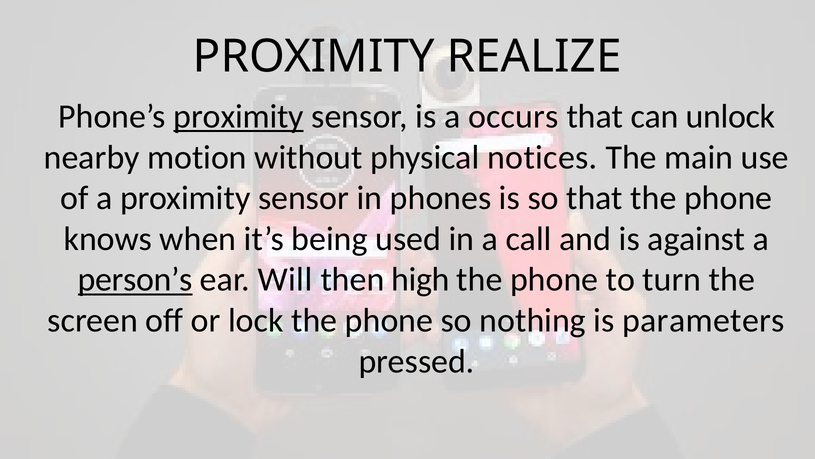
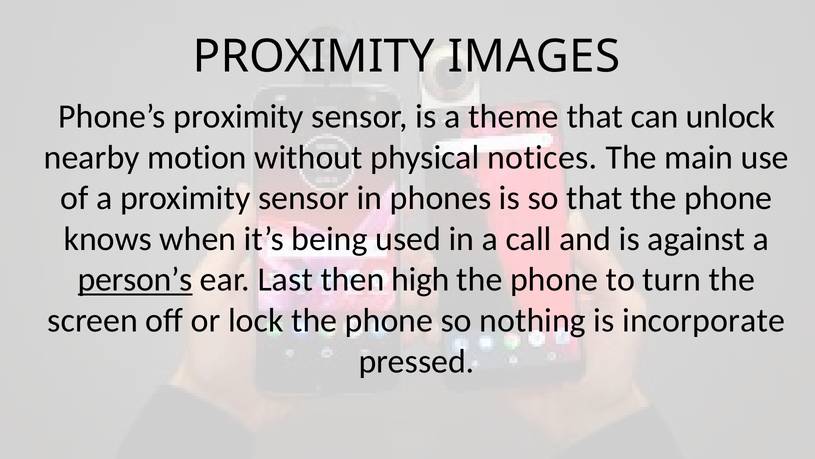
REALIZE: REALIZE -> IMAGES (534, 57)
proximity underline: present -> none (239, 116)
occurs: occurs -> theme (513, 116)
Will: Will -> Last (285, 279)
parameters: parameters -> incorporate (704, 320)
